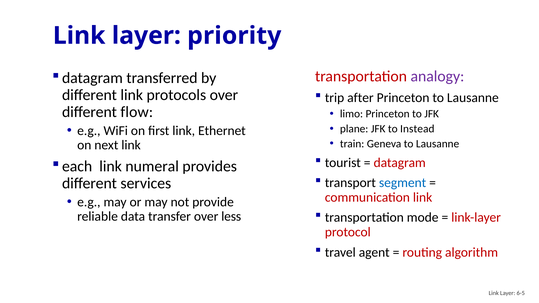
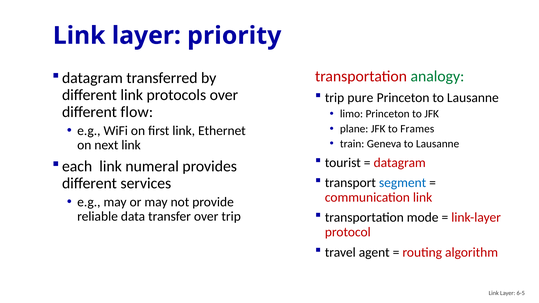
analogy colour: purple -> green (437, 76)
after: after -> pure (360, 98)
Instead: Instead -> Frames (417, 129)
over less: less -> trip (231, 217)
